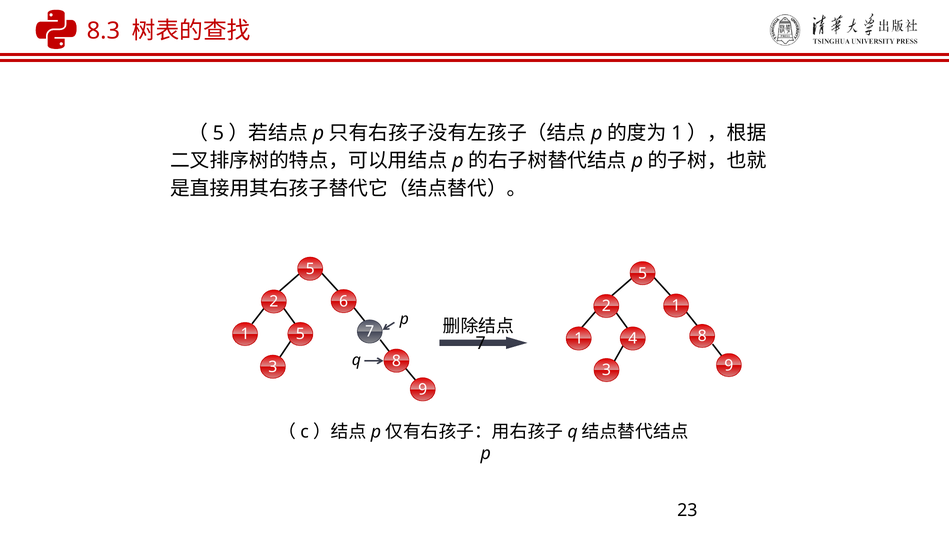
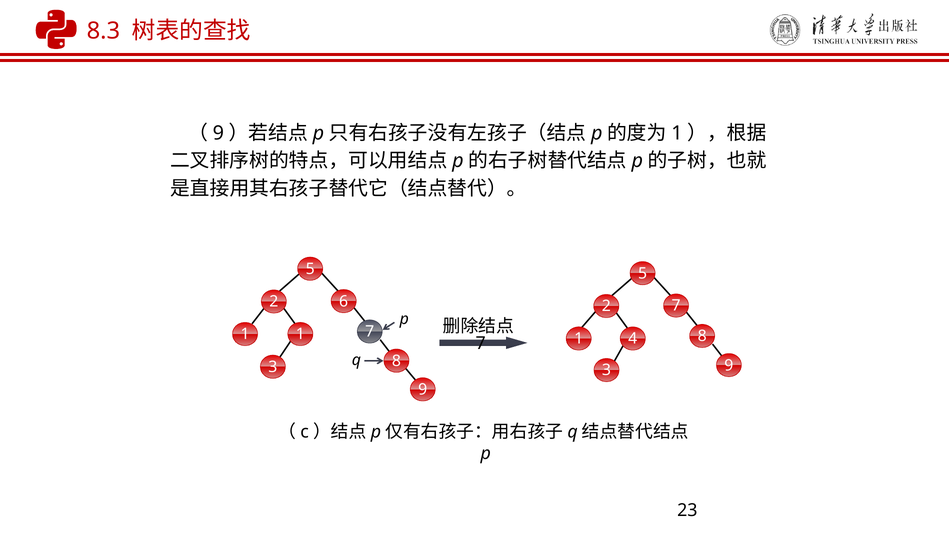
5: 5 -> 9 (218, 133)
2 1: 1 -> 7 (676, 306)
1 5: 5 -> 1 (300, 334)
